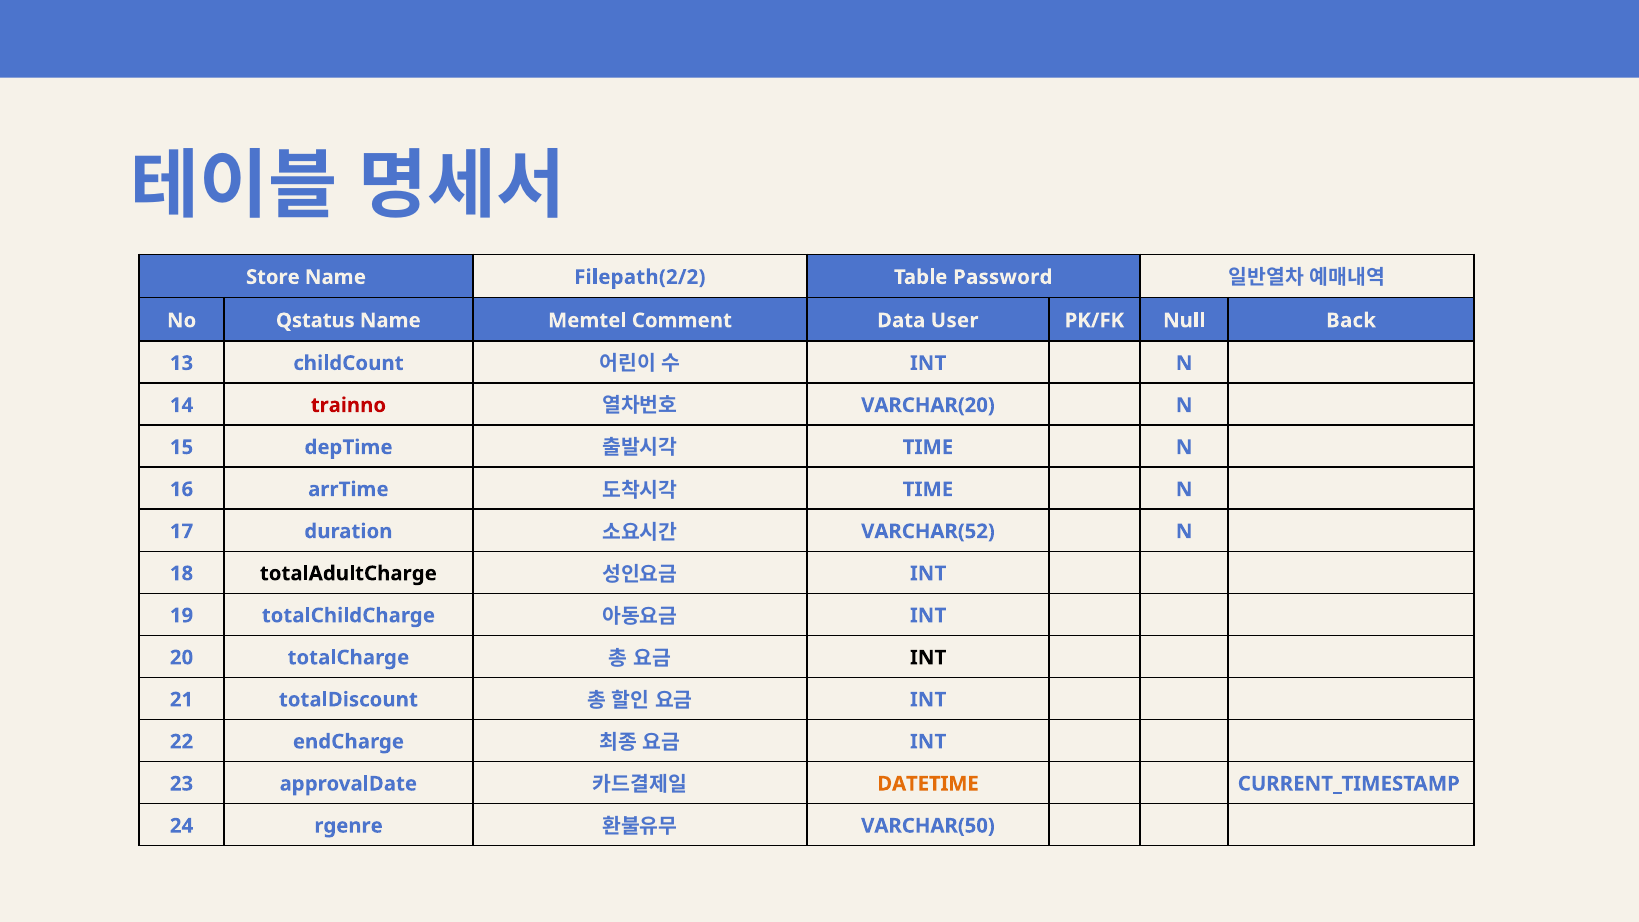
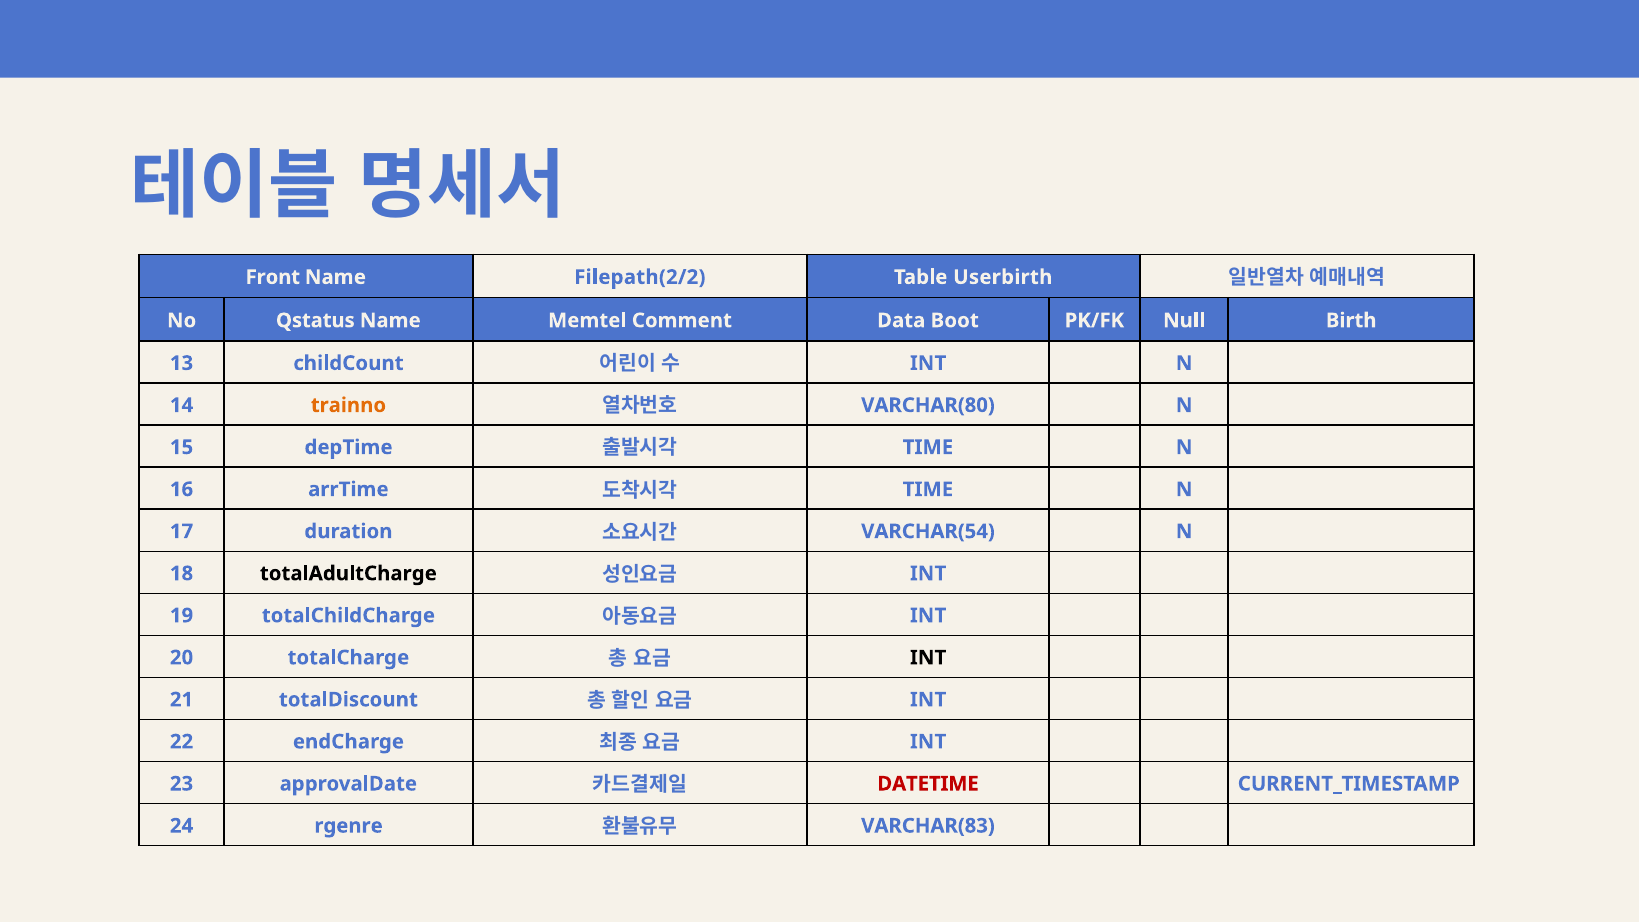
Store: Store -> Front (273, 277)
Password: Password -> Userbirth (1003, 277)
User: User -> Boot (955, 320)
Back: Back -> Birth (1351, 320)
trainno colour: red -> orange (348, 405)
VARCHAR(20: VARCHAR(20 -> VARCHAR(80 (928, 405)
VARCHAR(52: VARCHAR(52 -> VARCHAR(54 (928, 531)
DATETIME colour: orange -> red (928, 784)
VARCHAR(50: VARCHAR(50 -> VARCHAR(83 (928, 826)
